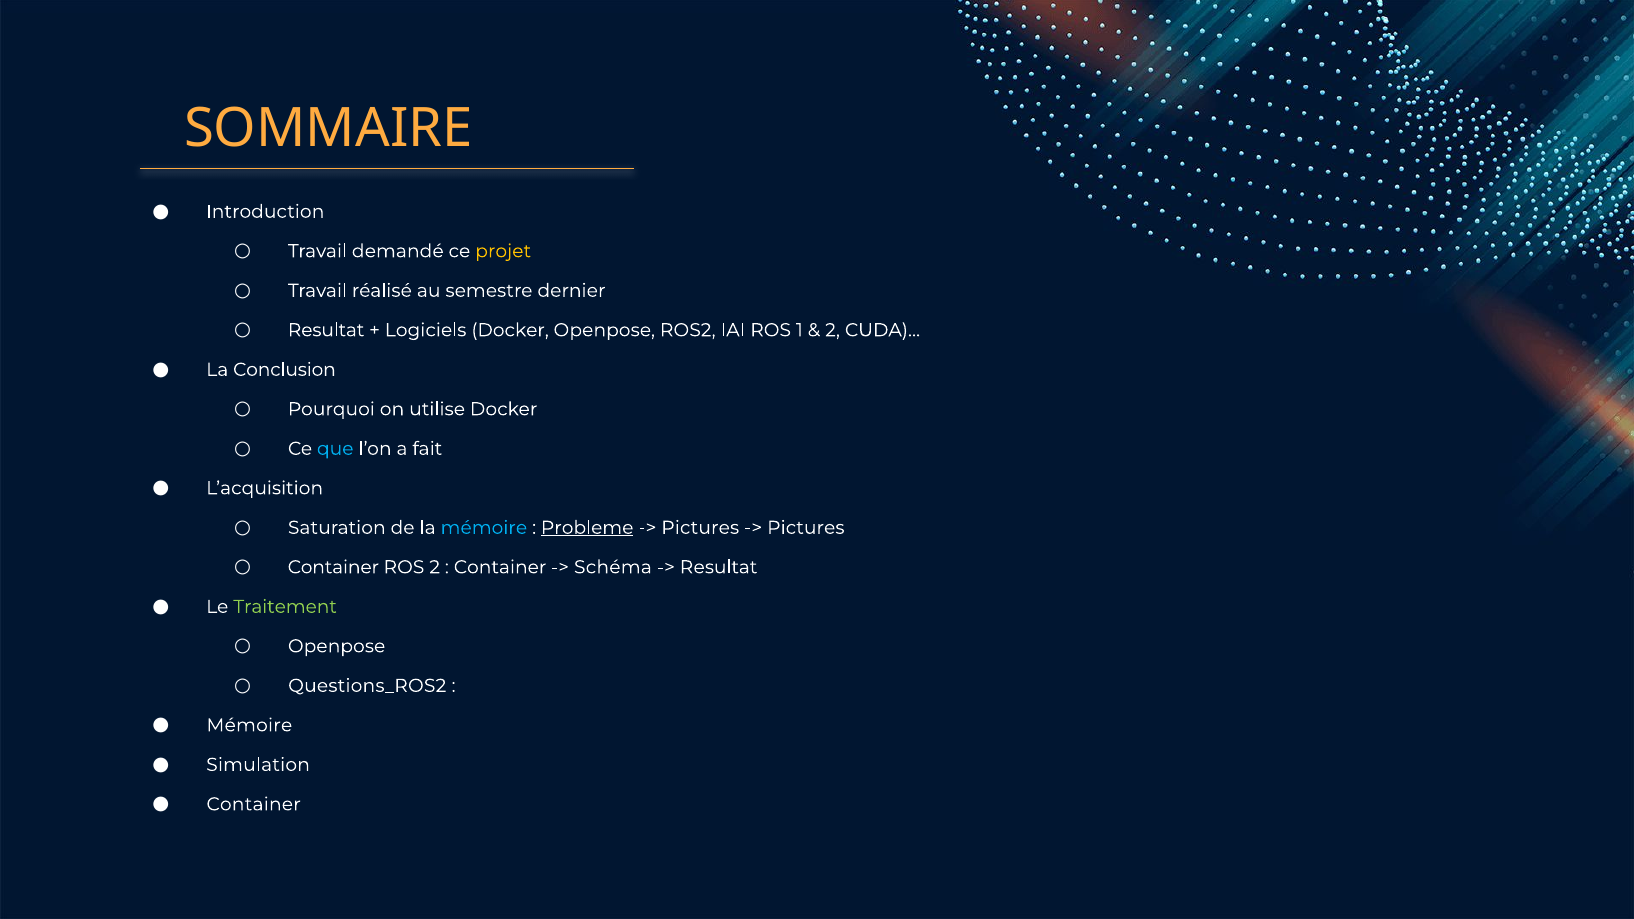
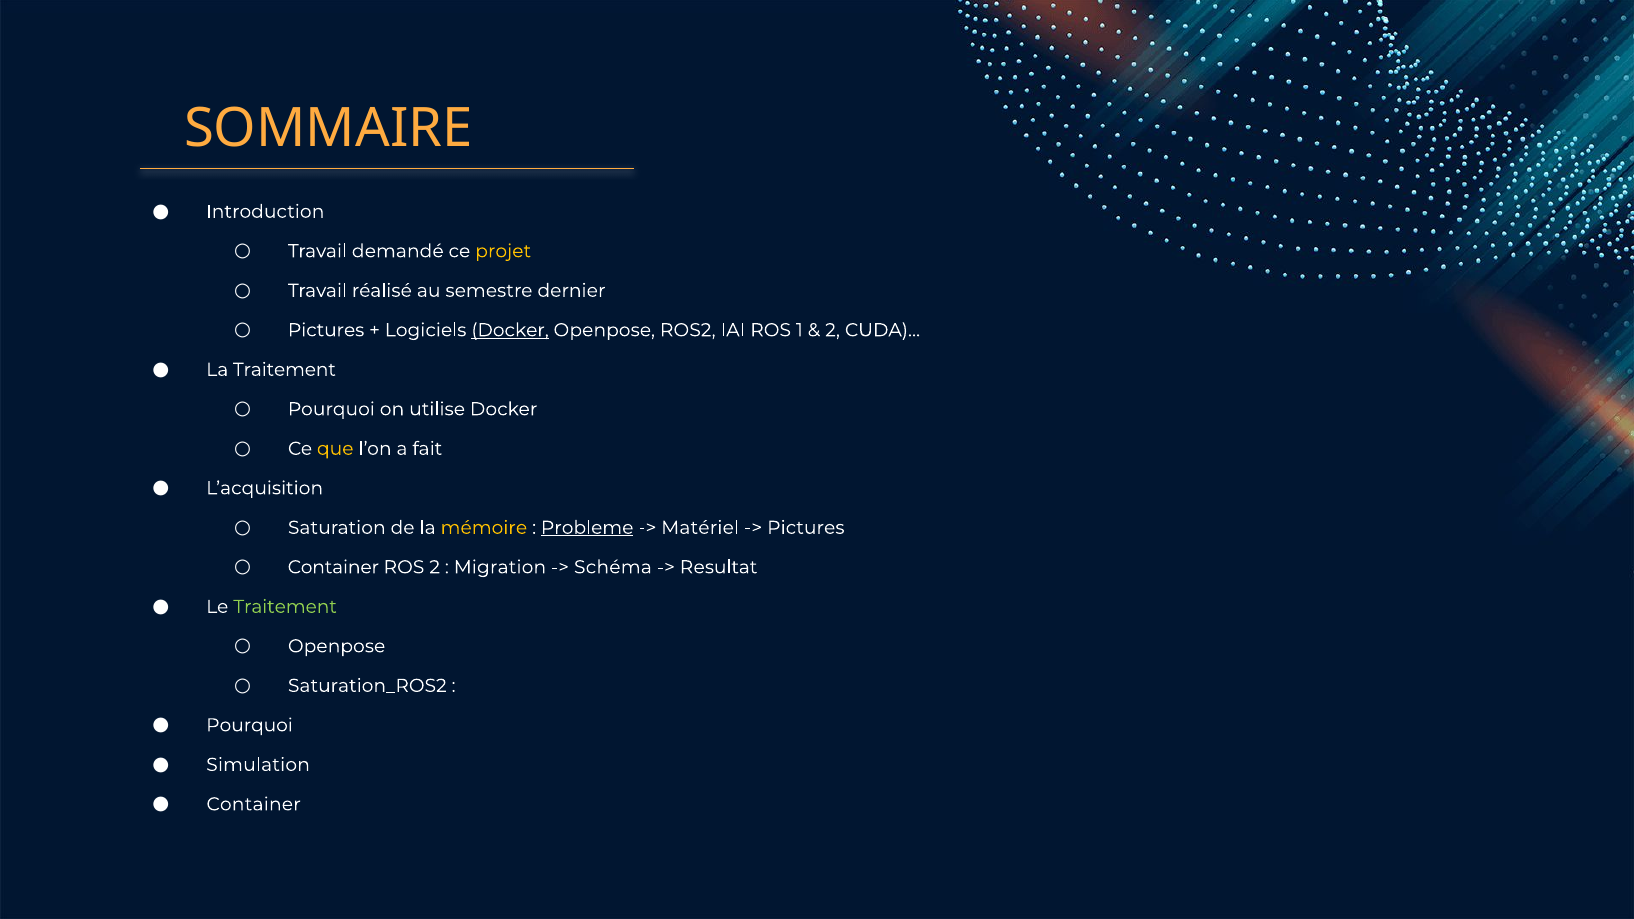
Resultat: Resultat -> Pictures (326, 330)
Docker underline: none -> present (510, 330)
La Conclusion: Conclusion -> Traitement (284, 370)
que colour: light blue -> yellow (335, 449)
mémoire colour: light blue -> yellow (484, 528)
Pictures: Pictures -> Matériel (700, 528)
Container: Container -> Migration (500, 567)
Questions_ROS2: Questions_ROS2 -> Saturation_ROS2 (367, 686)
Mémoire: Mémoire -> Pourquoi (250, 725)
